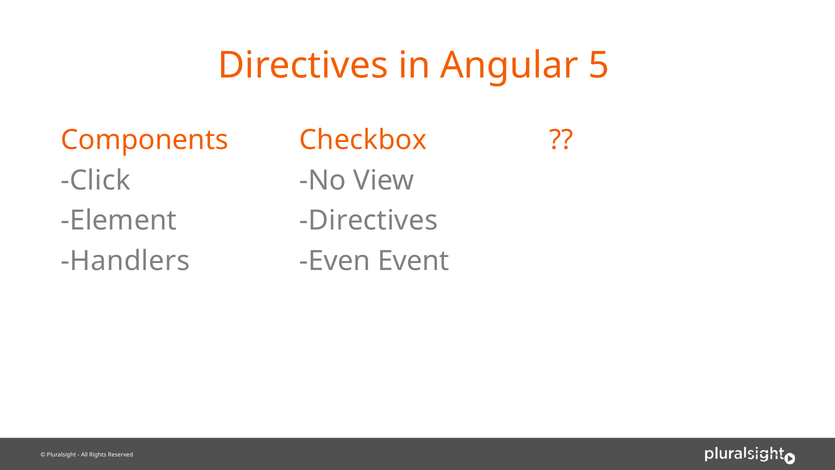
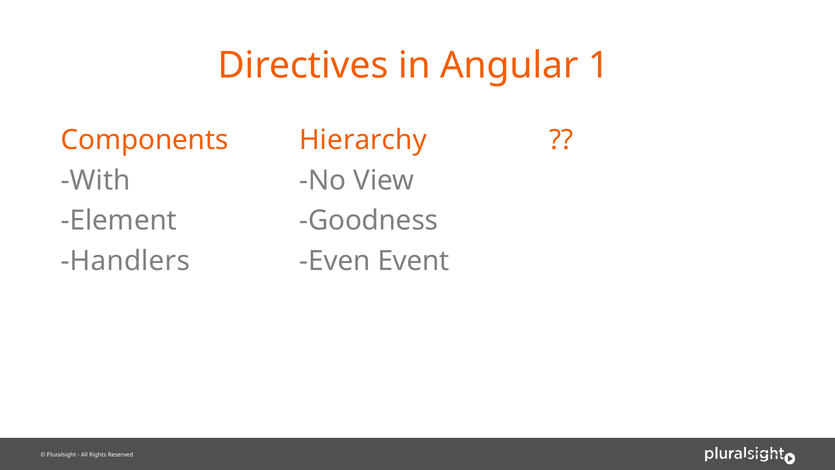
5: 5 -> 1 (599, 66)
Checkbox: Checkbox -> Hierarchy (363, 140)
Click: Click -> With (96, 180)
Directives: Directives -> Goodness (369, 221)
